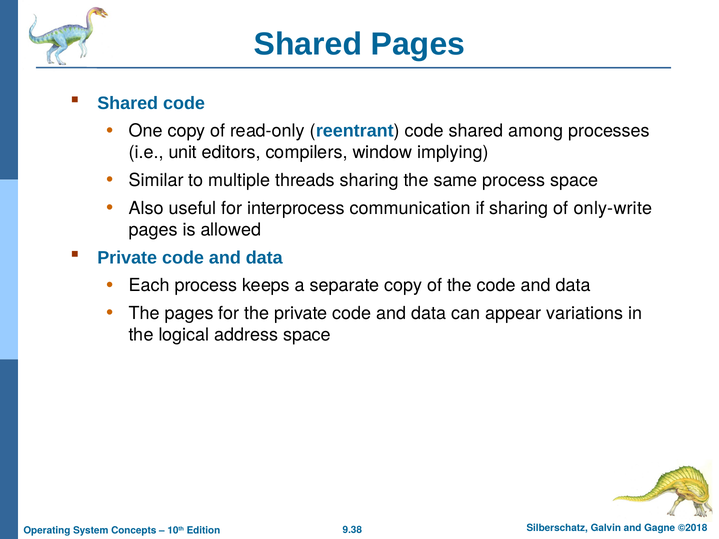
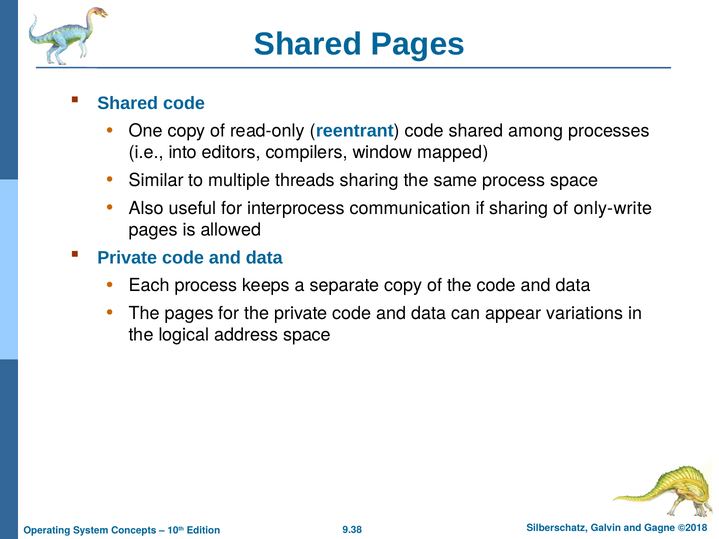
unit: unit -> into (183, 153)
implying: implying -> mapped (453, 153)
